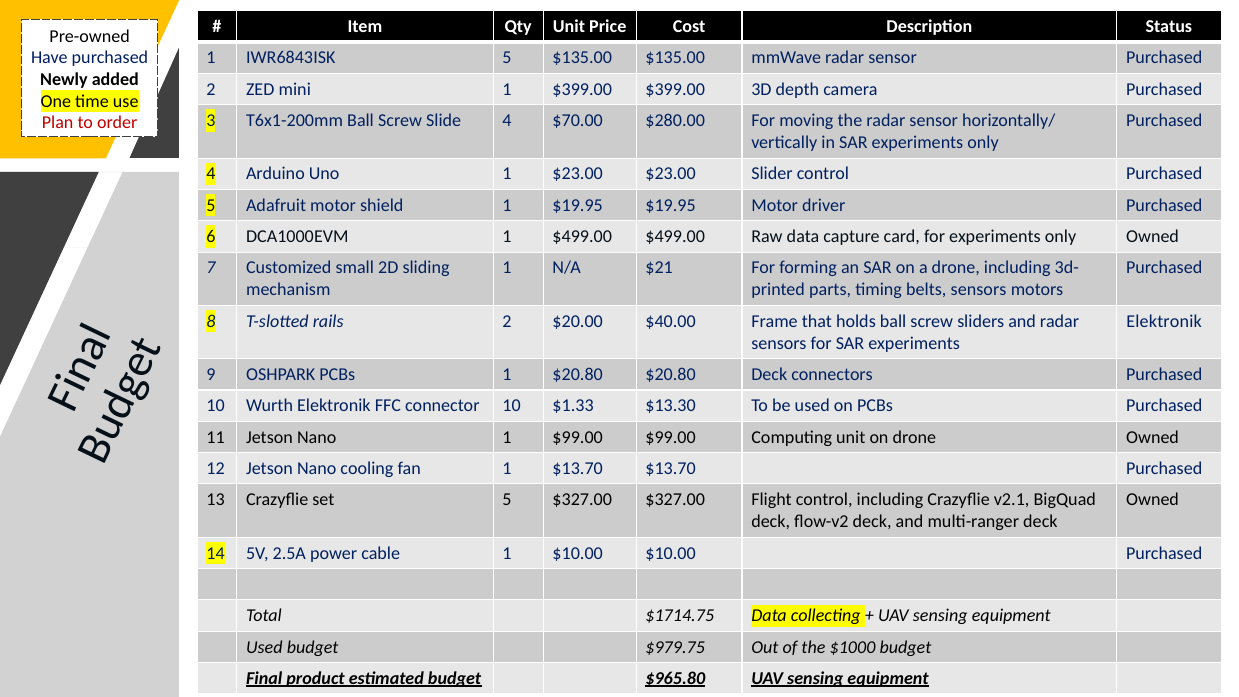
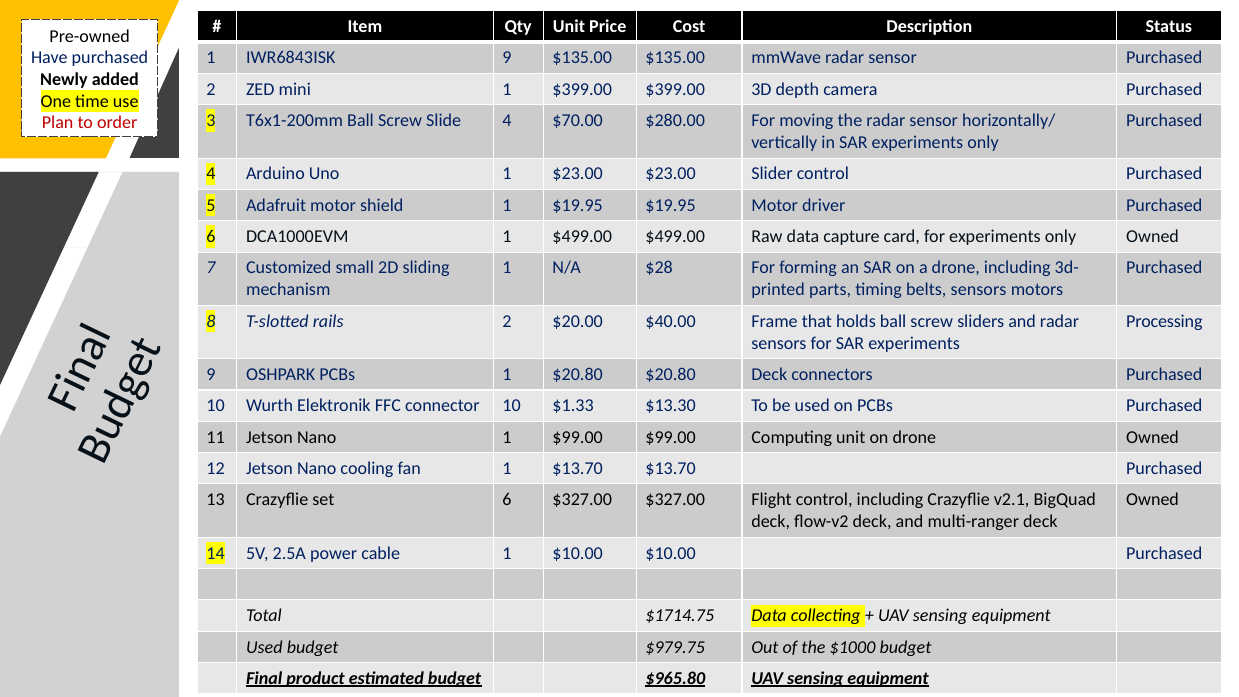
IWR6843ISK 5: 5 -> 9 (507, 58)
$21: $21 -> $28 (659, 268)
Elektronik: Elektronik -> Processing (1164, 321)
set 5: 5 -> 6 (507, 500)
